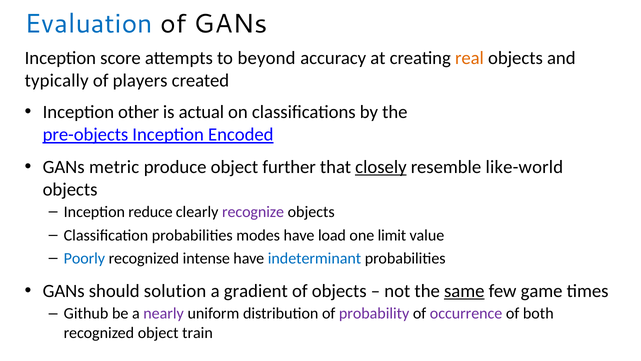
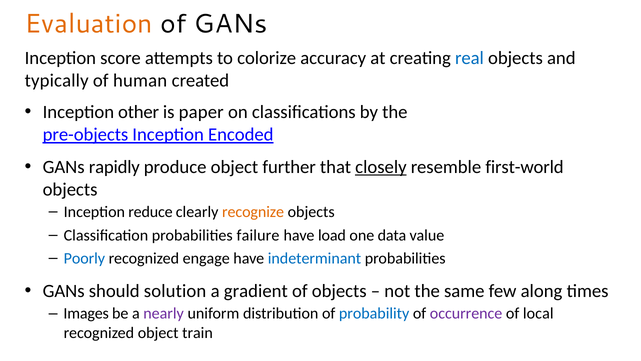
Evaluation colour: blue -> orange (89, 24)
beyond: beyond -> colorize (267, 58)
real colour: orange -> blue (469, 58)
players: players -> human (140, 80)
actual: actual -> paper (201, 112)
metric: metric -> rapidly (114, 167)
like-world: like-world -> first-world (525, 167)
recognize colour: purple -> orange (253, 212)
modes: modes -> failure (258, 235)
limit: limit -> data (392, 235)
intense: intense -> engage (206, 258)
same underline: present -> none (464, 291)
game: game -> along (542, 291)
Github: Github -> Images (86, 313)
probability colour: purple -> blue (374, 313)
both: both -> local (538, 313)
